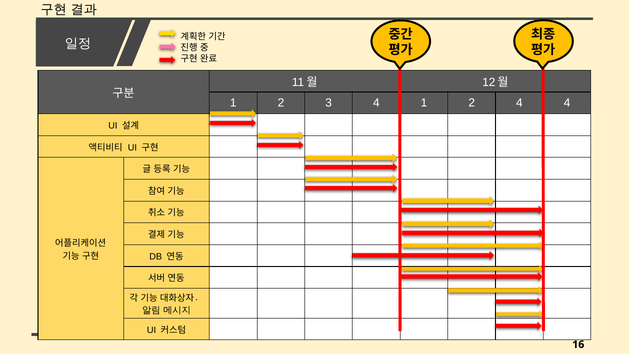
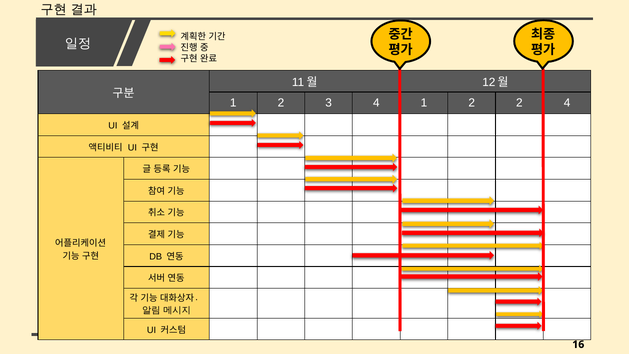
2 4: 4 -> 2 (519, 103)
